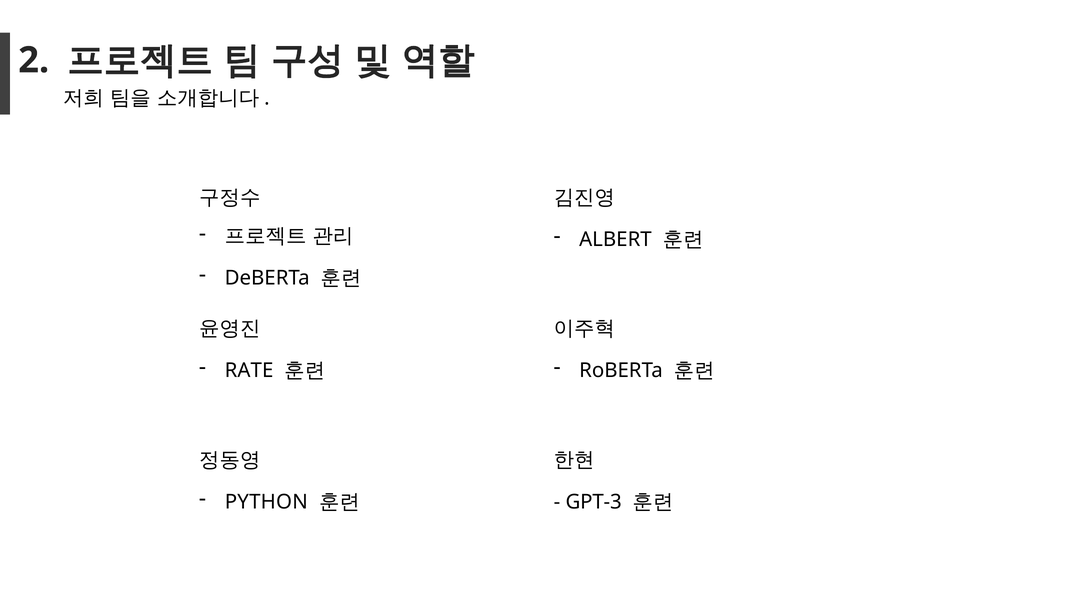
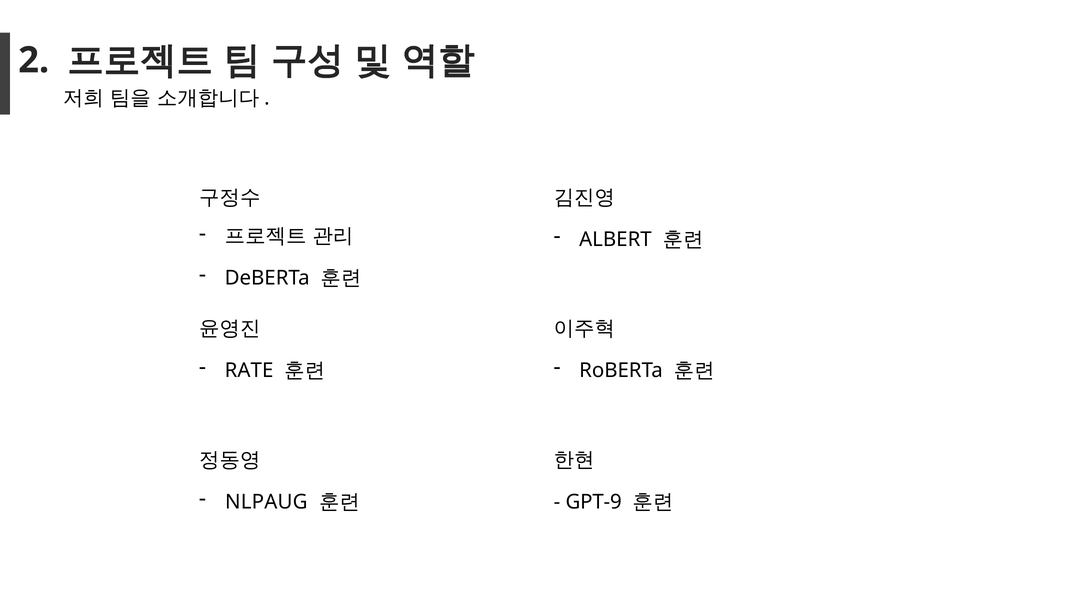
PYTHON: PYTHON -> NLPAUG (266, 502)
GPT-3: GPT-3 -> GPT-9 (594, 502)
